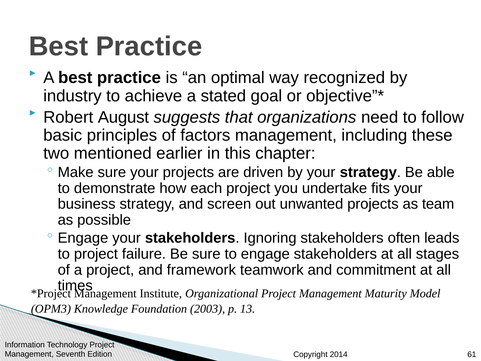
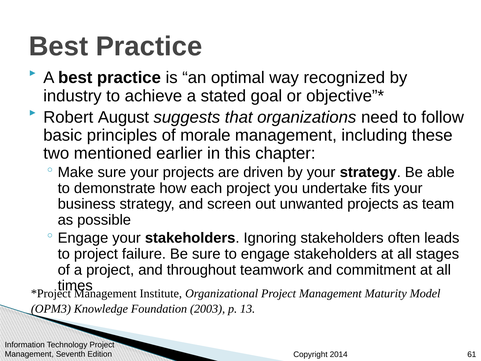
factors: factors -> morale (205, 135)
framework: framework -> throughout (201, 270)
